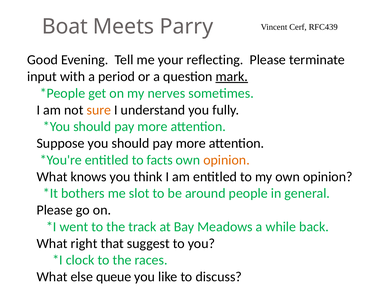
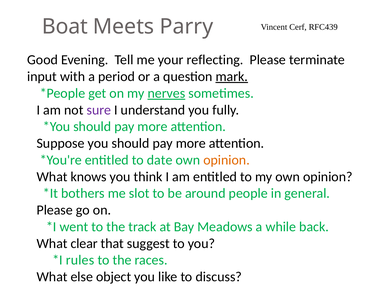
nerves underline: none -> present (166, 93)
sure colour: orange -> purple (99, 110)
facts: facts -> date (160, 160)
right: right -> clear (84, 243)
clock: clock -> rules (80, 260)
queue: queue -> object (114, 277)
